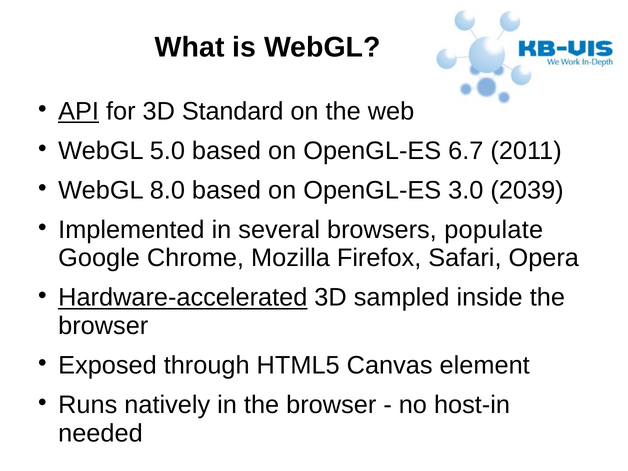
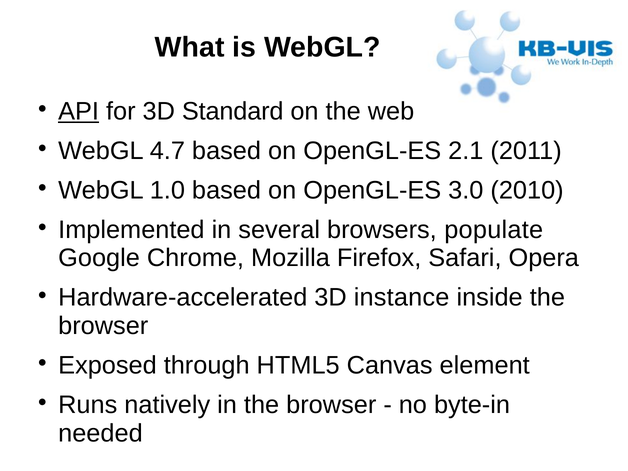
5.0: 5.0 -> 4.7 (167, 151)
6.7: 6.7 -> 2.1 (466, 151)
8.0: 8.0 -> 1.0 (167, 190)
2039: 2039 -> 2010 (527, 190)
Hardware-accelerated underline: present -> none (183, 298)
sampled: sampled -> instance (402, 298)
host-in: host-in -> byte-in (472, 405)
